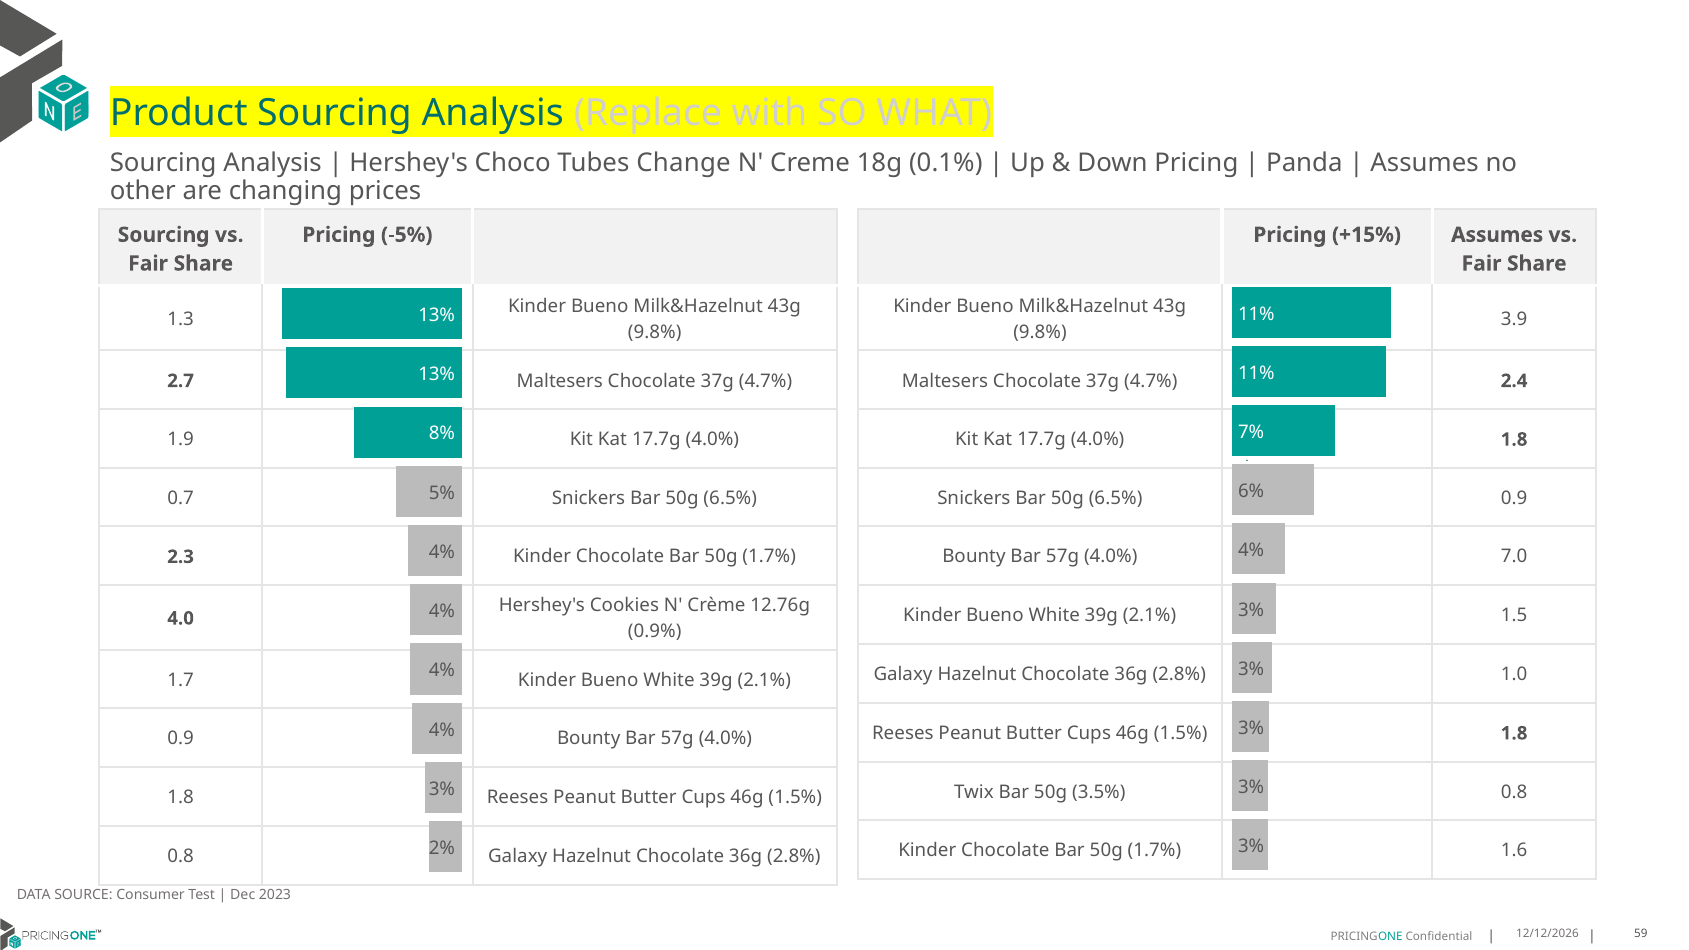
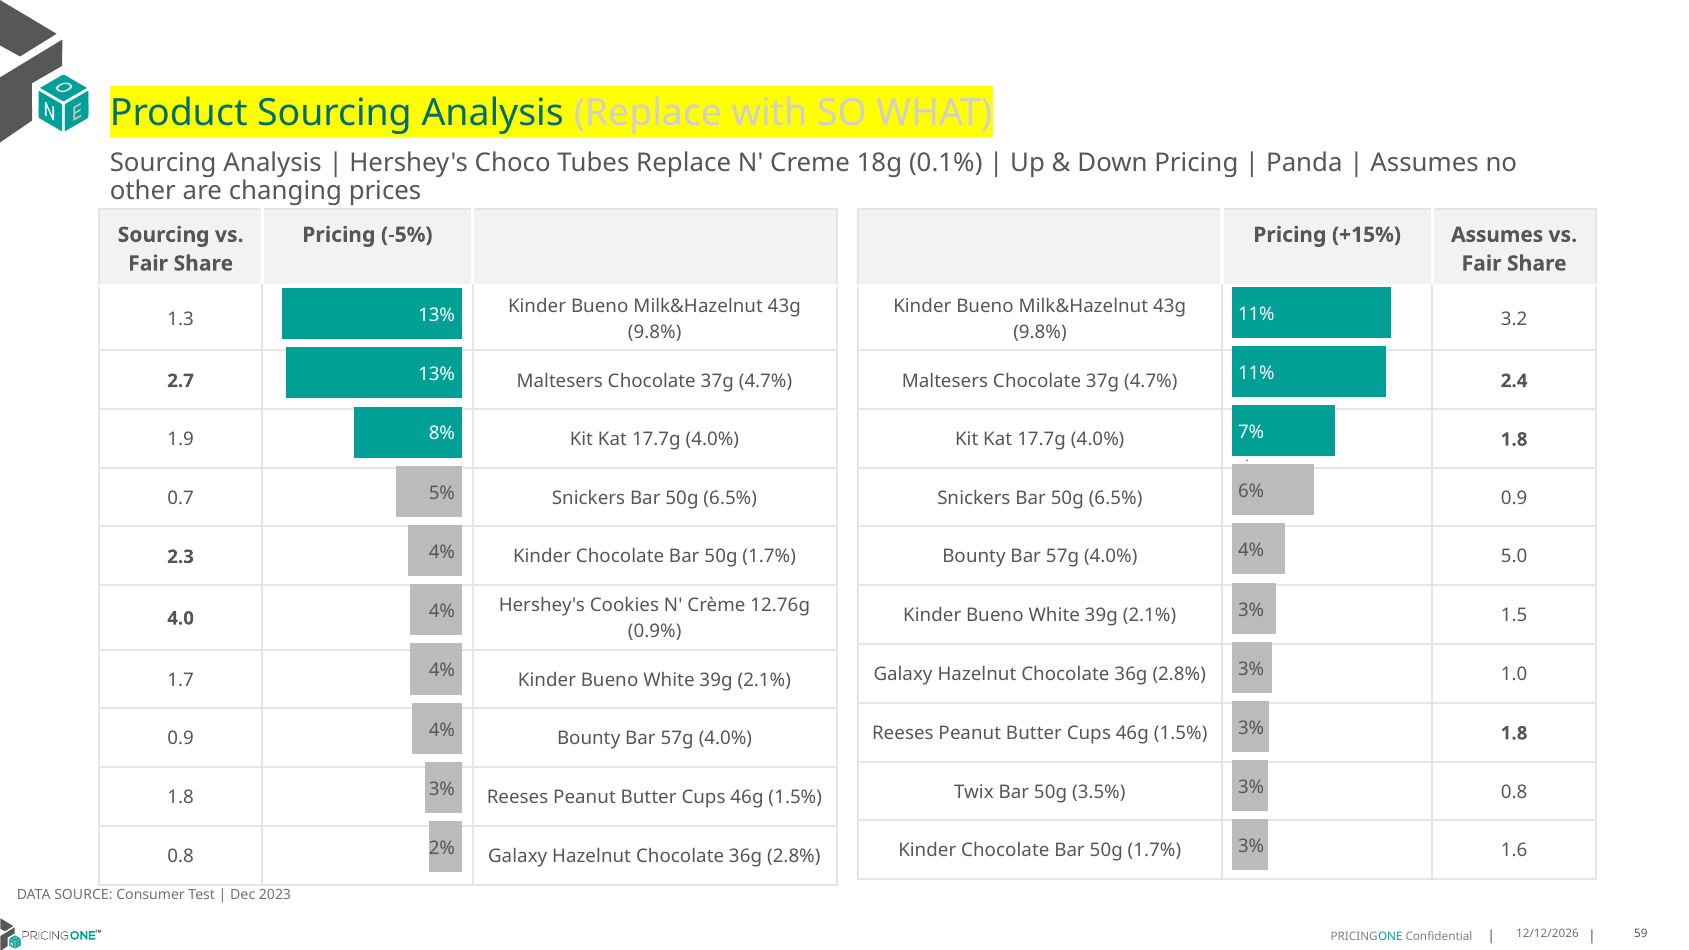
Tubes Change: Change -> Replace (684, 163)
3.9: 3.9 -> 3.2 (1514, 319)
7.0: 7.0 -> 5.0 (1514, 557)
